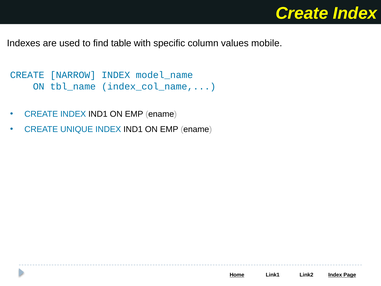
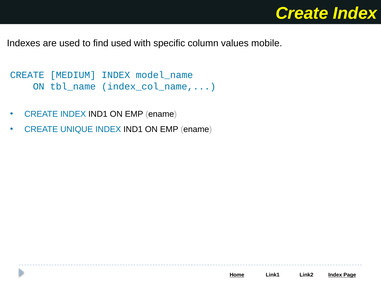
find table: table -> used (121, 43)
NARROW: NARROW -> MEDIUM (73, 75)
